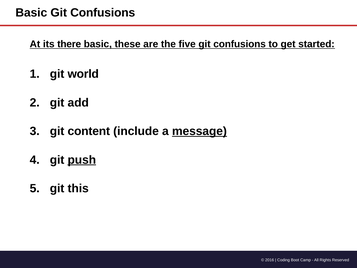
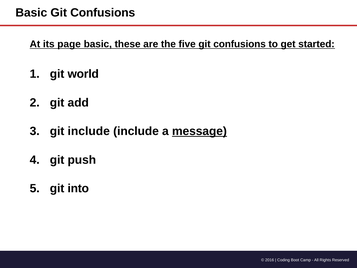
there: there -> page (69, 44)
git content: content -> include (89, 131)
push underline: present -> none (82, 160)
this: this -> into (78, 188)
